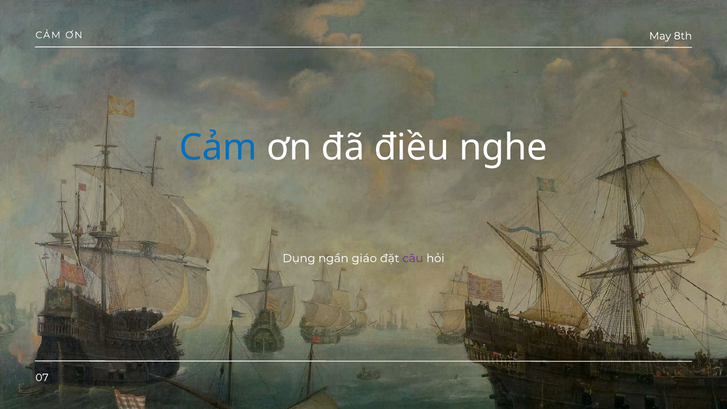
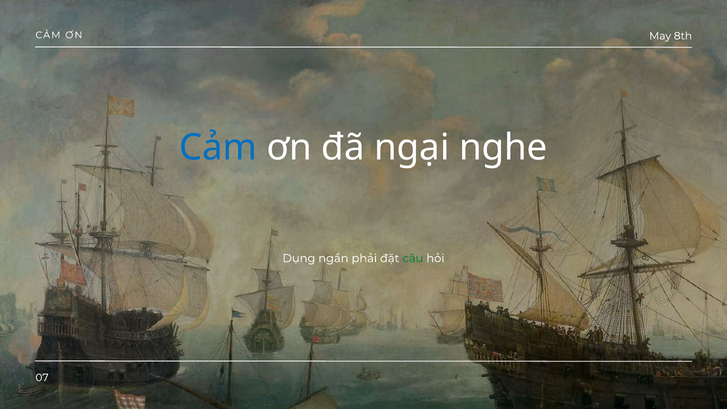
điều: điều -> ngại (412, 148)
giáo: giáo -> phải (364, 258)
câu colour: purple -> green (413, 258)
